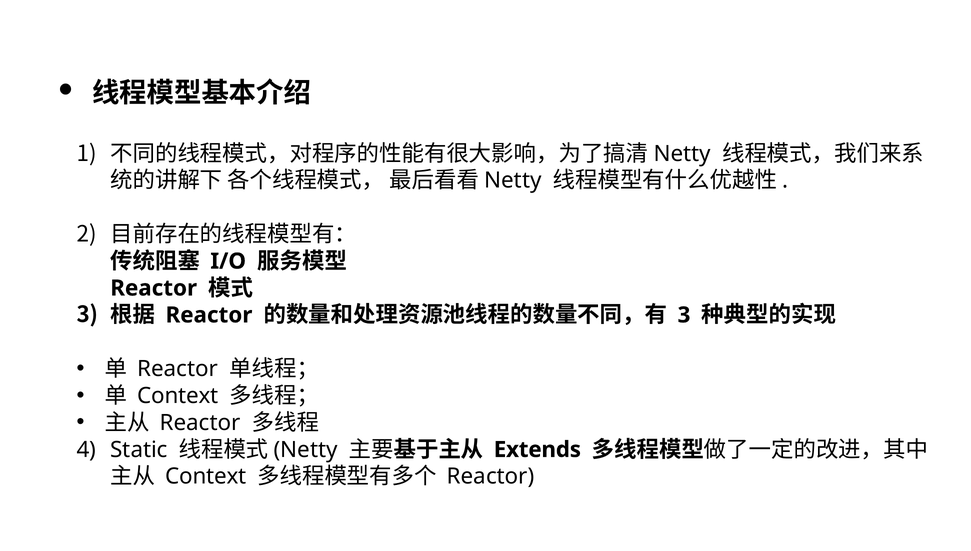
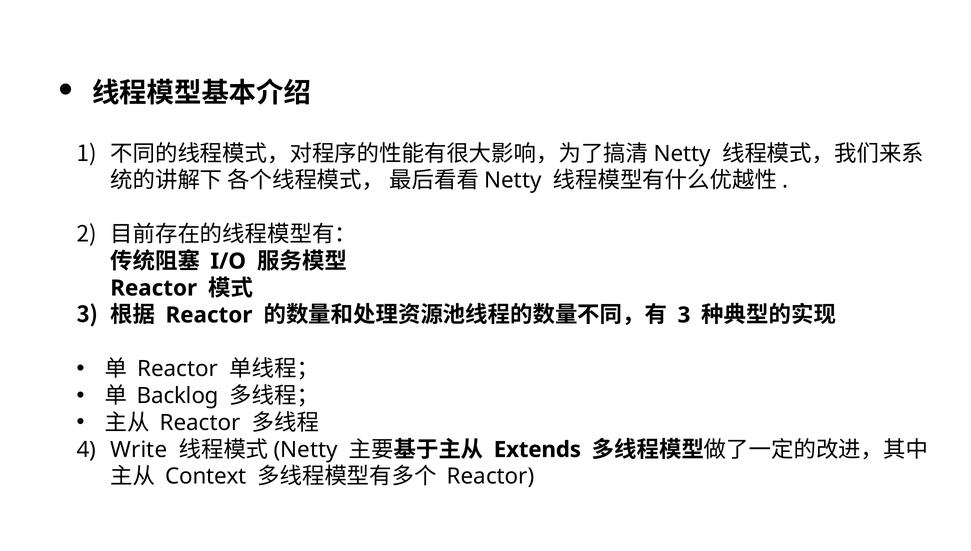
Context: Context -> Backlog (178, 396)
Static: Static -> Write (139, 449)
